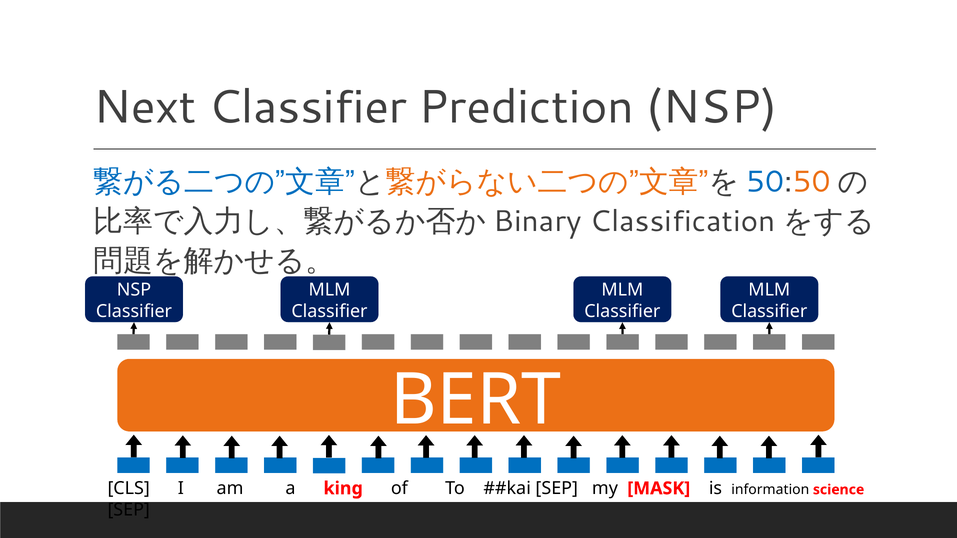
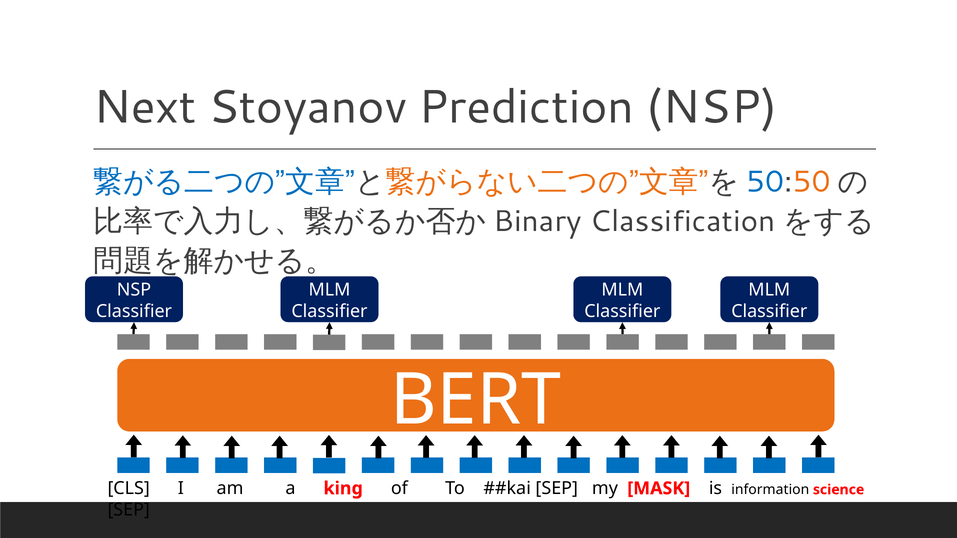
Next Classifier: Classifier -> Stoyanov (308, 107)
